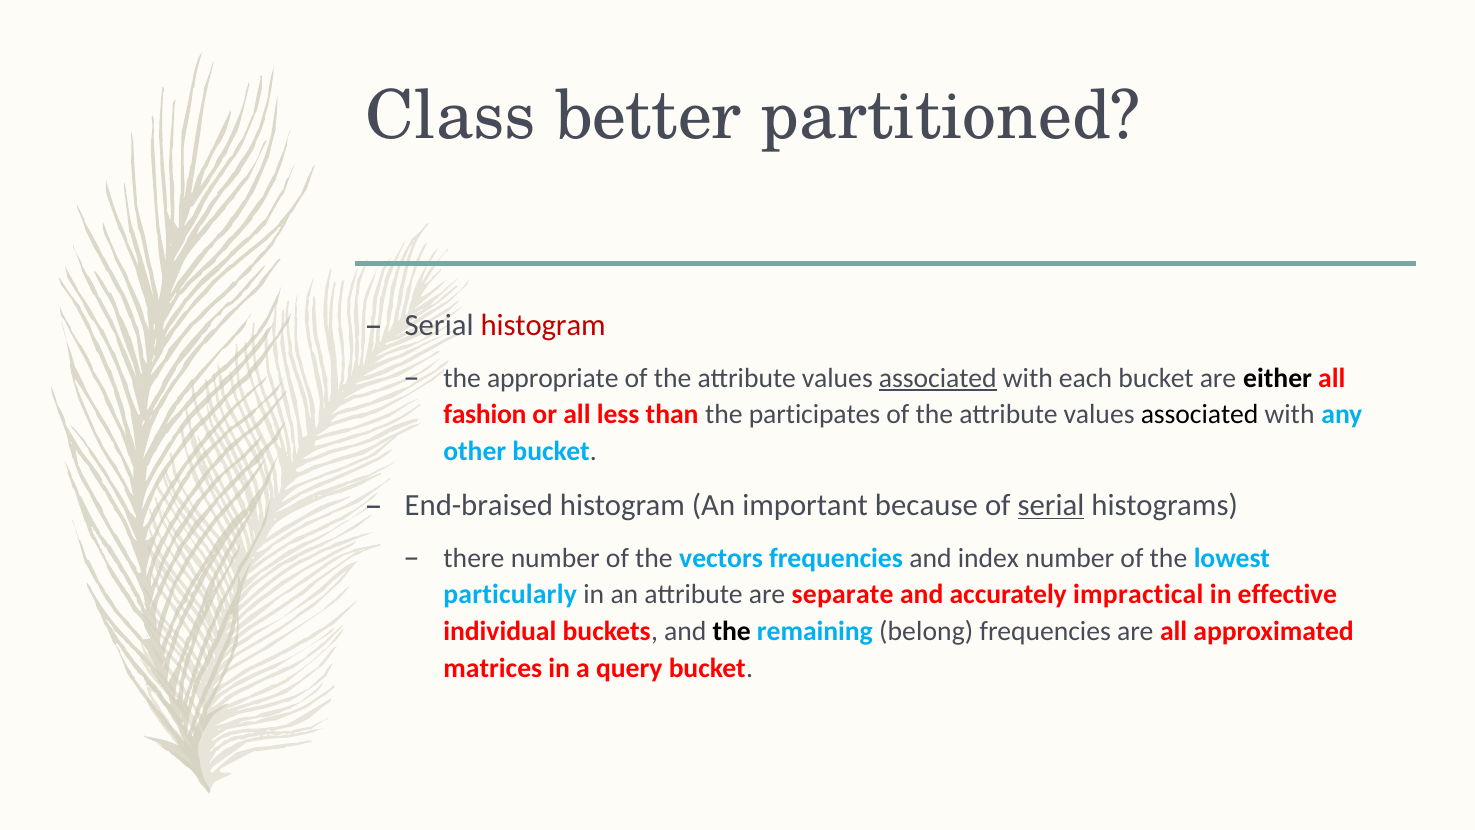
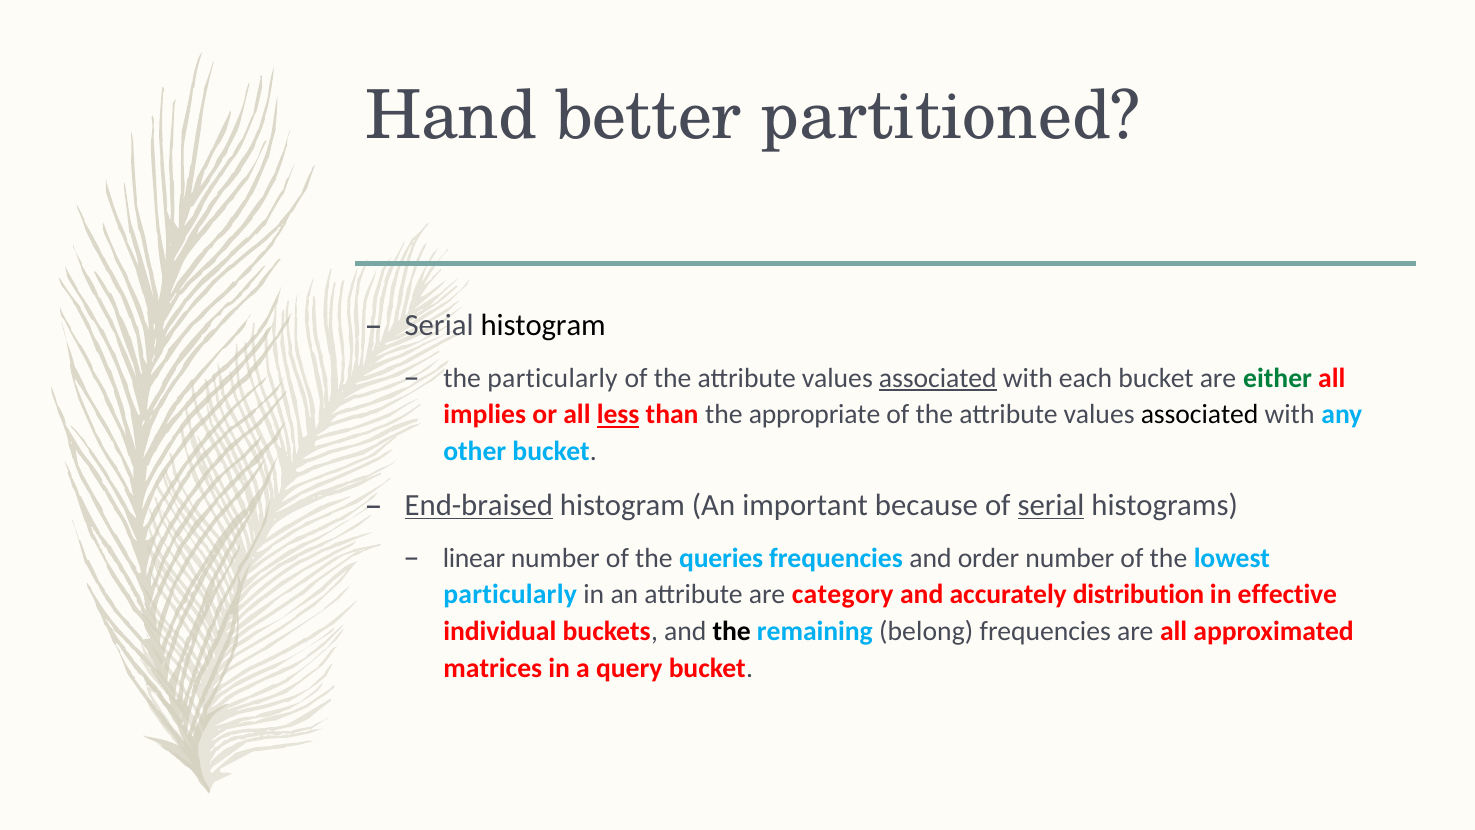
Class: Class -> Hand (451, 116)
histogram colour: red -> black (543, 325)
the appropriate: appropriate -> particularly (553, 378)
either colour: black -> green (1278, 378)
fashion: fashion -> implies (485, 415)
less underline: none -> present (618, 415)
participates: participates -> appropriate (815, 415)
End-braised underline: none -> present (479, 505)
there: there -> linear (474, 558)
vectors: vectors -> queries (721, 558)
index: index -> order (989, 558)
separate: separate -> category (843, 595)
impractical: impractical -> distribution (1139, 595)
